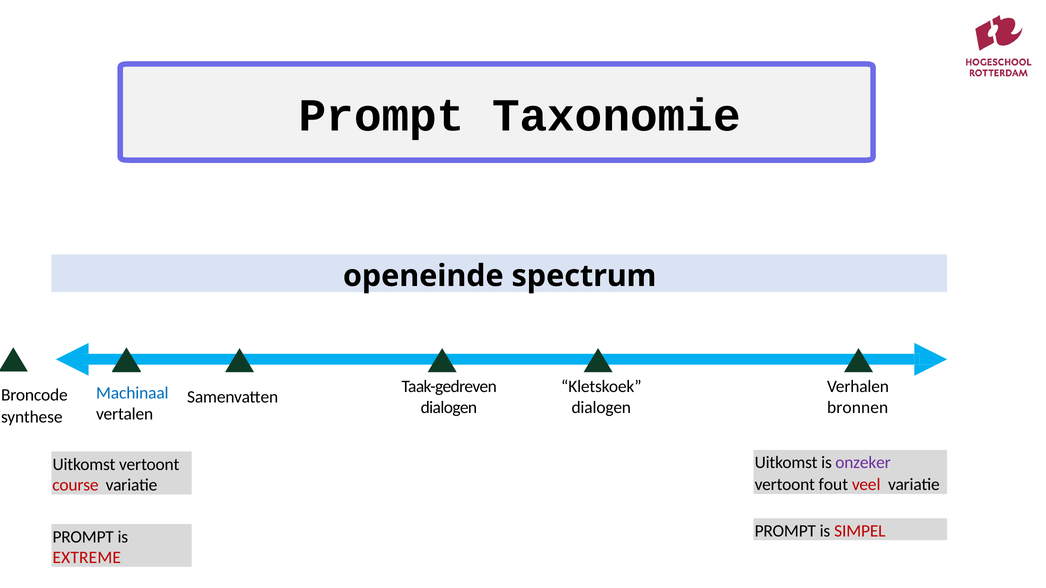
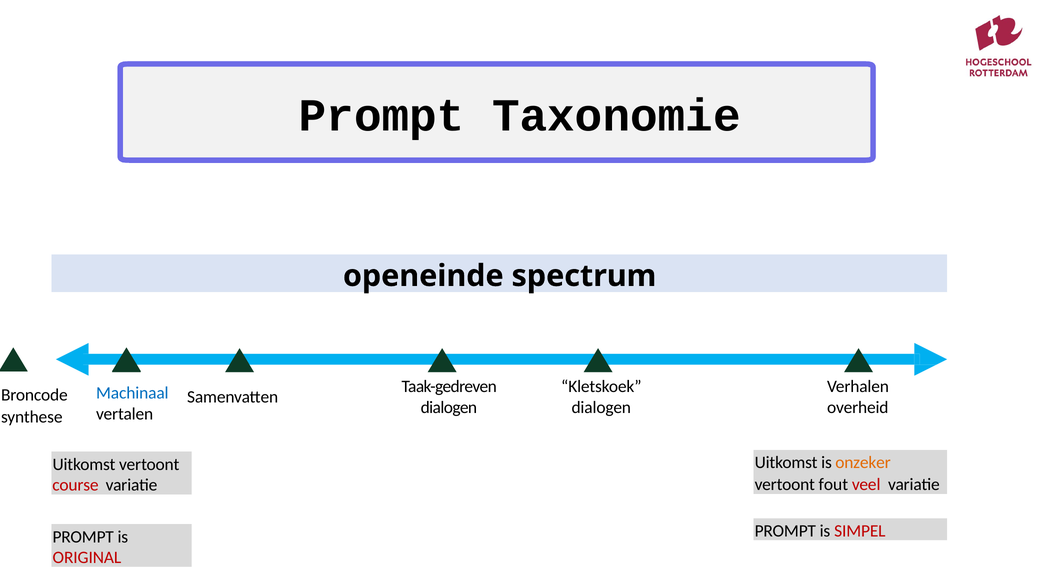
bronnen: bronnen -> overheid (858, 408)
onzeker colour: purple -> orange (863, 463)
EXTREME: EXTREME -> ORIGINAL (87, 558)
